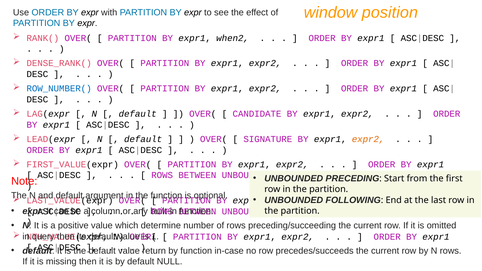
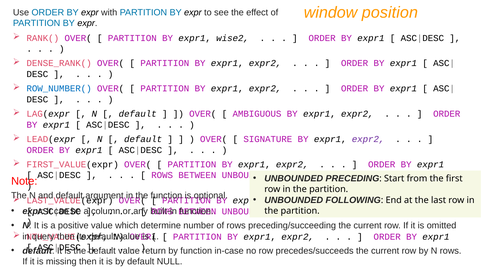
when2: when2 -> wise2 (233, 38)
CANDIDATE: CANDIDATE -> AMBIGUOUS (257, 114)
expr2 colour: orange -> purple (368, 139)
